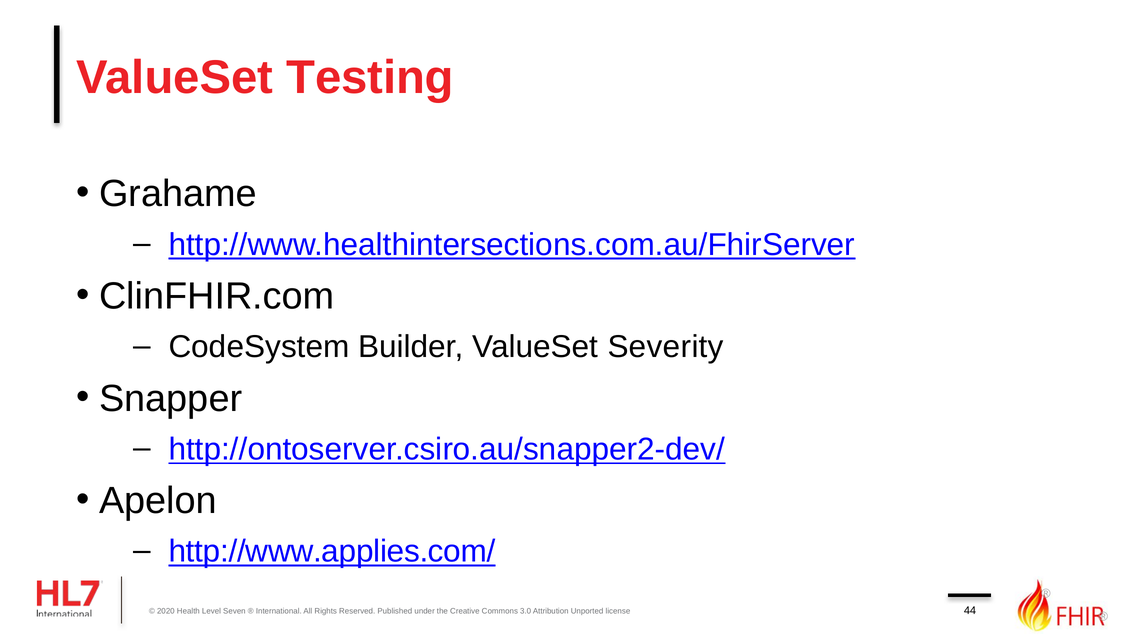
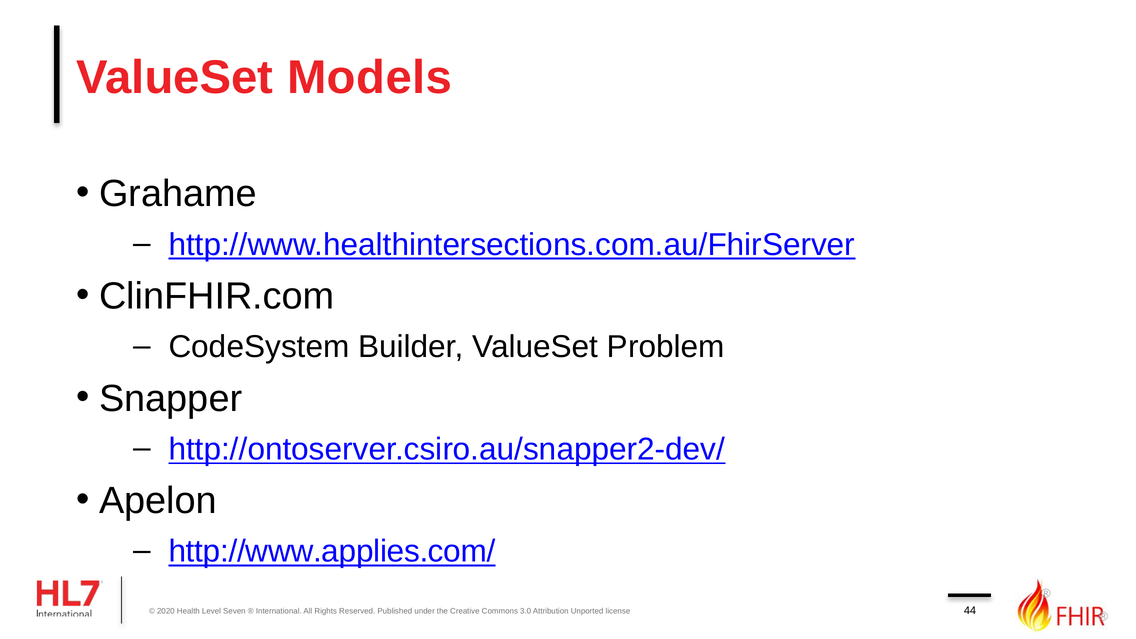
Testing: Testing -> Models (370, 77)
Severity: Severity -> Problem (666, 347)
